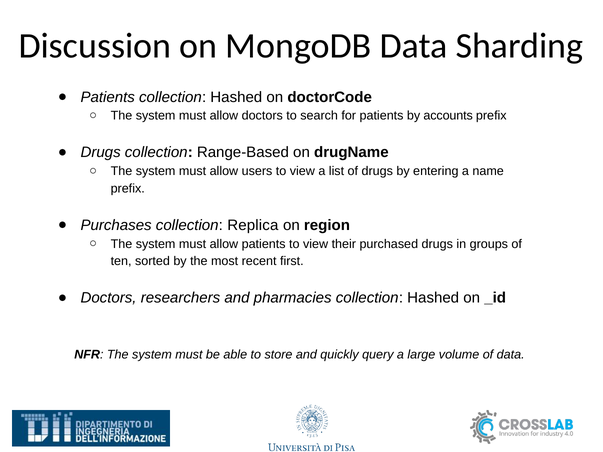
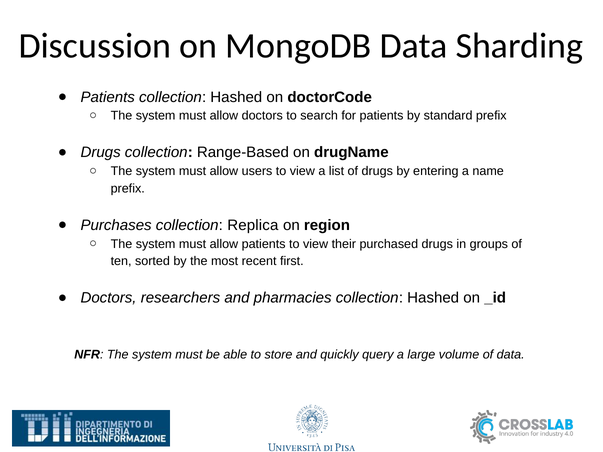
accounts: accounts -> standard (448, 116)
